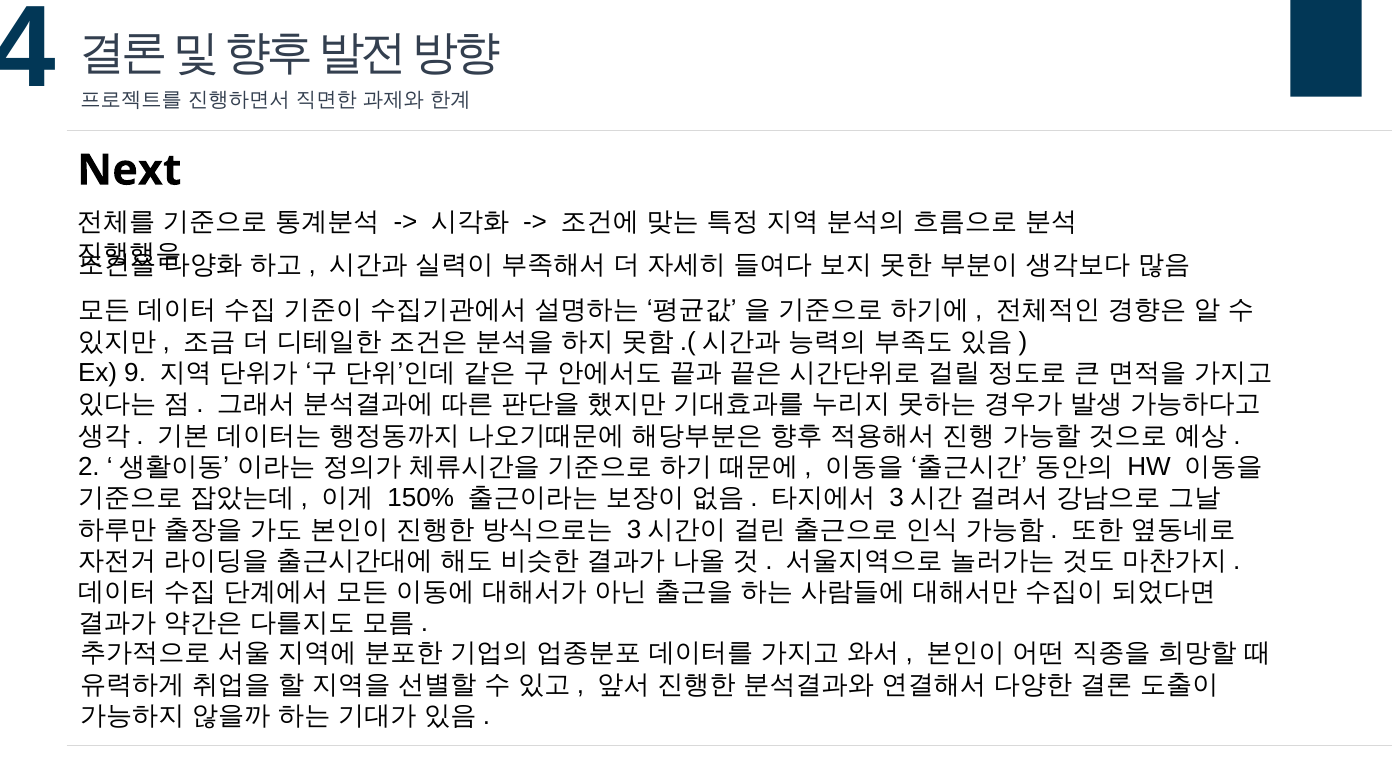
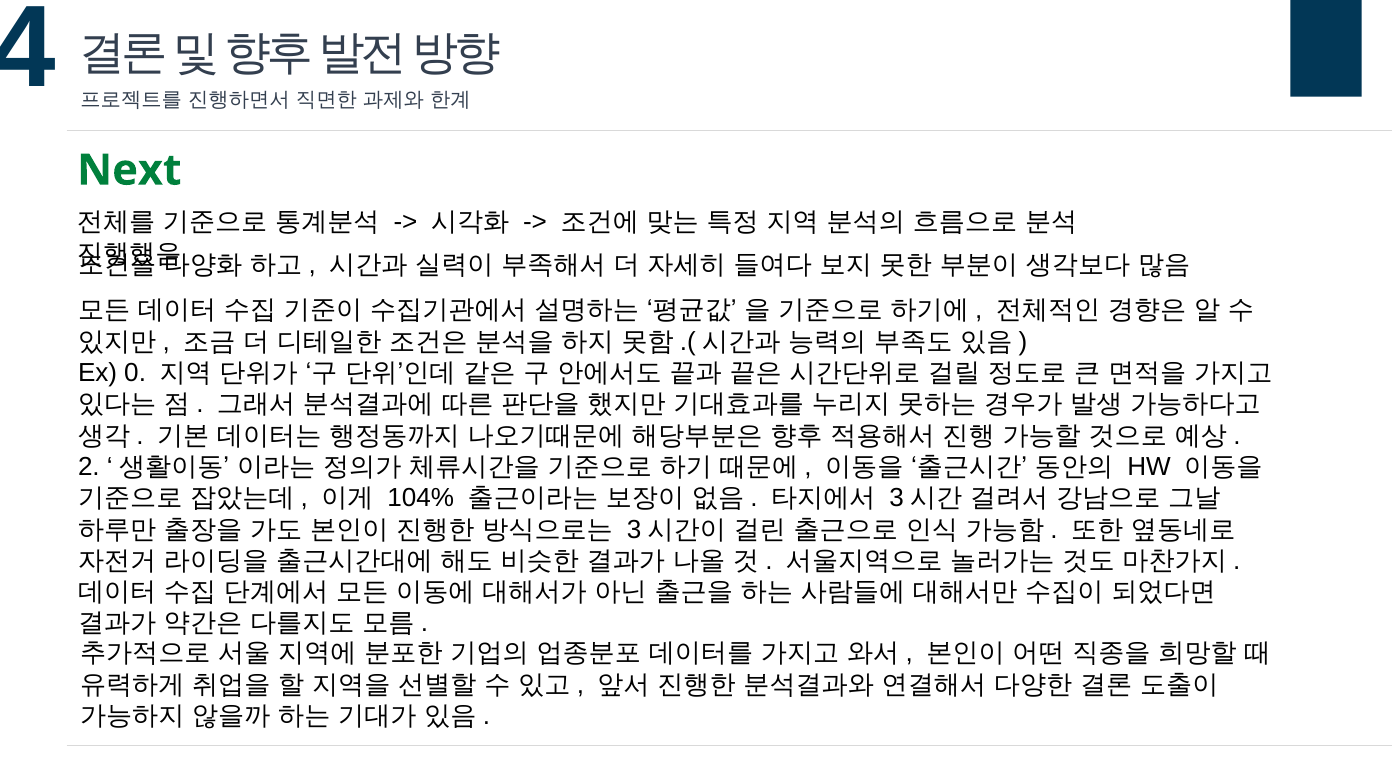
Next colour: black -> green (129, 170)
9: 9 -> 0 (135, 373)
150%: 150% -> 104% (421, 498)
